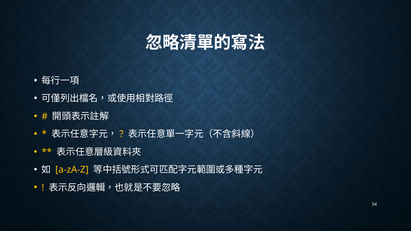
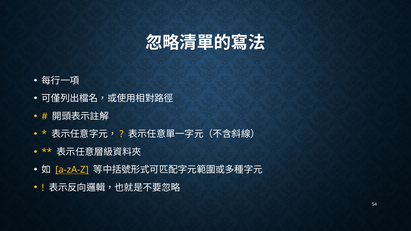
a-zA-Z underline: none -> present (72, 170)
